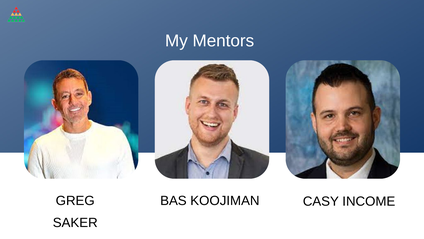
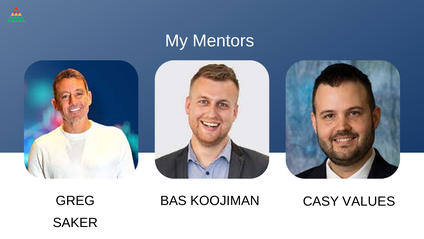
INCOME: INCOME -> VALUES (369, 201)
